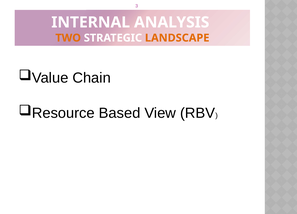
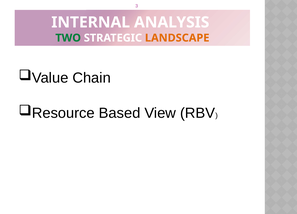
TWO colour: orange -> green (68, 38)
